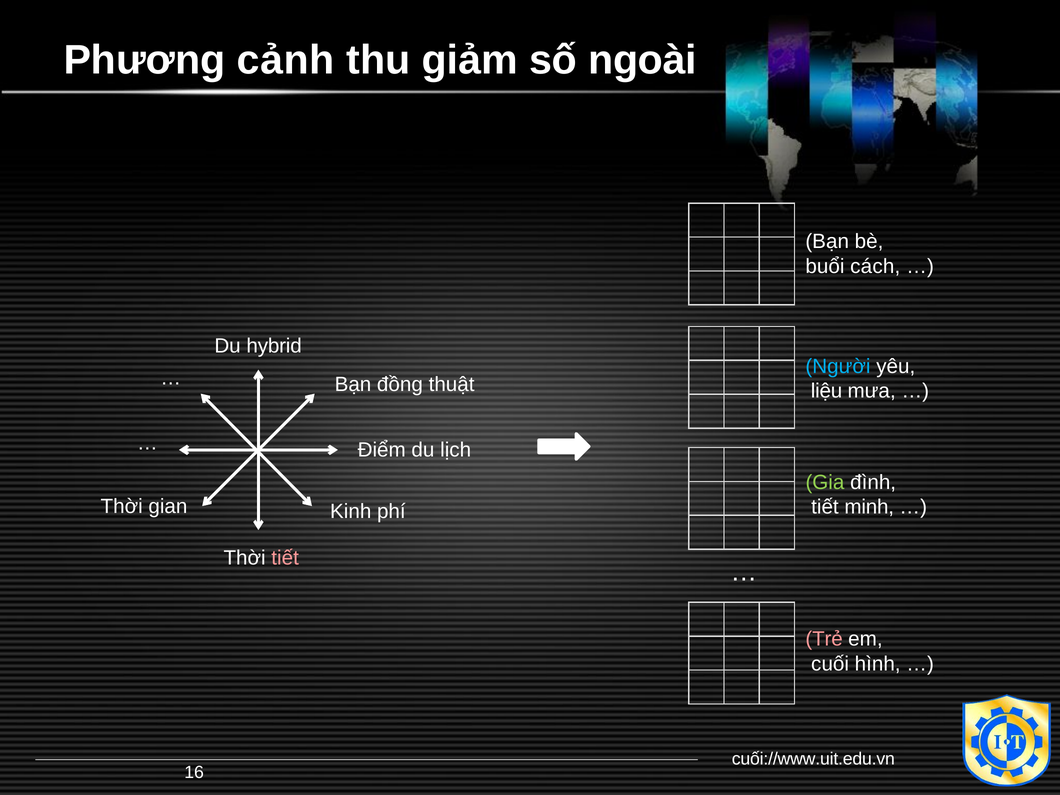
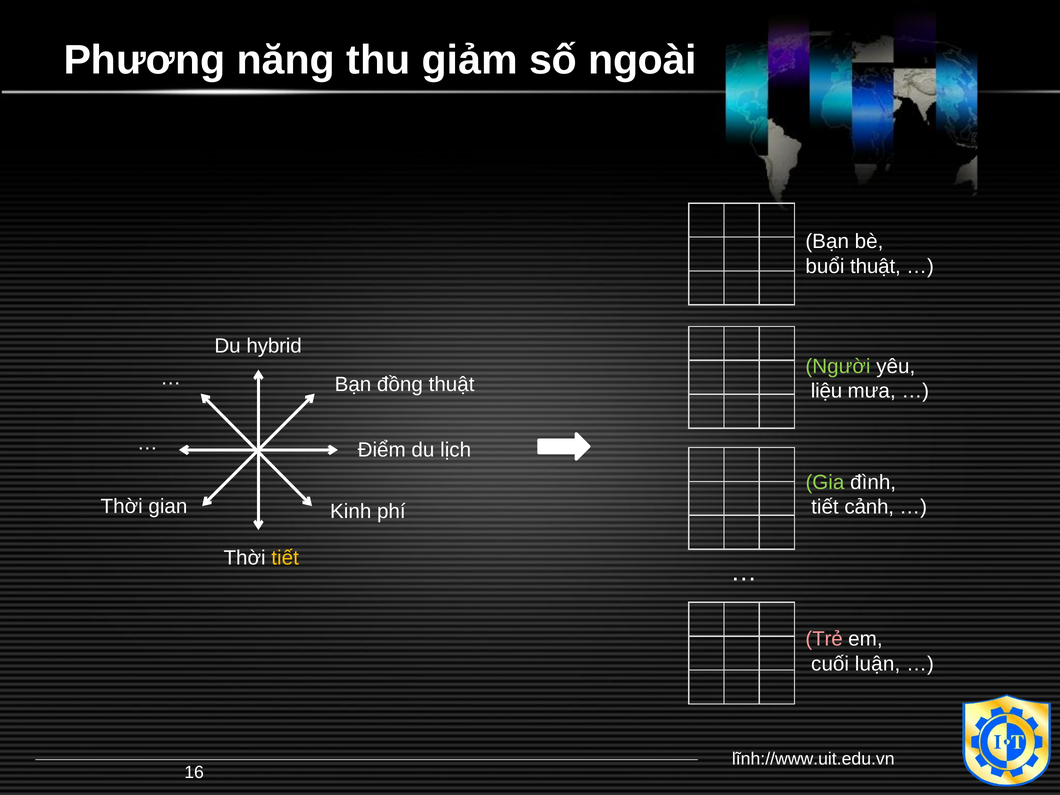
cảnh: cảnh -> năng (286, 60)
buổi cách: cách -> thuật (875, 266)
Người colour: light blue -> light green (838, 366)
minh: minh -> cảnh (869, 507)
tiết colour: pink -> yellow (285, 558)
hình: hình -> luận (878, 664)
cuối://www.uit.edu.vn: cuối://www.uit.edu.vn -> lĩnh://www.uit.edu.vn (813, 759)
